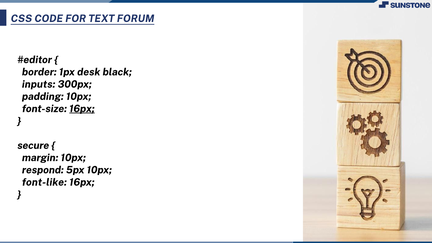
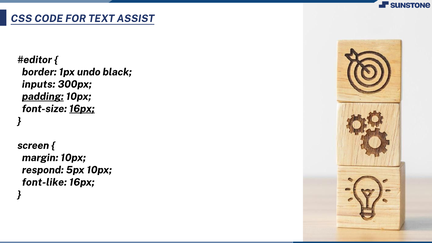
FORUM: FORUM -> ASSIST (136, 19)
desk: desk -> undo (89, 72)
padding underline: none -> present (43, 97)
secure: secure -> screen (33, 145)
